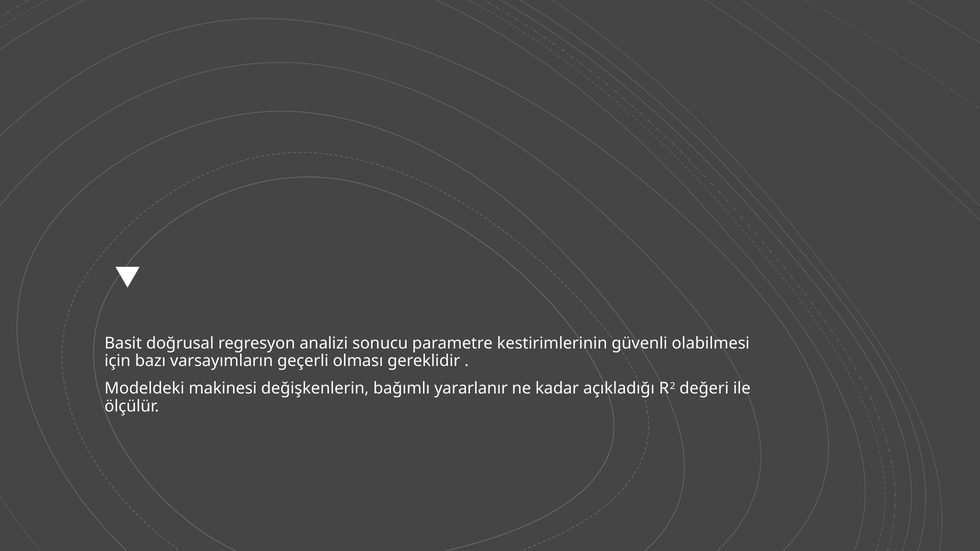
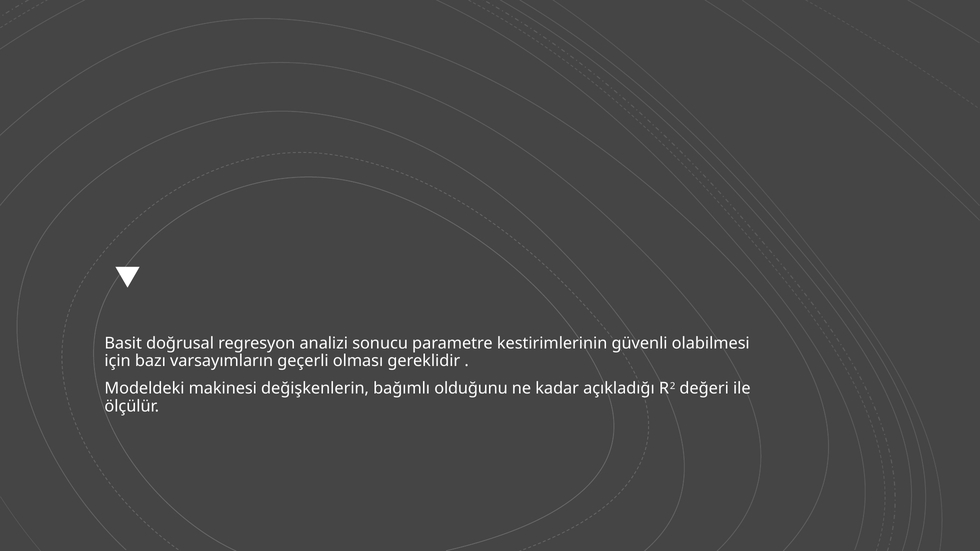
yararlanır: yararlanır -> olduğunu (471, 389)
